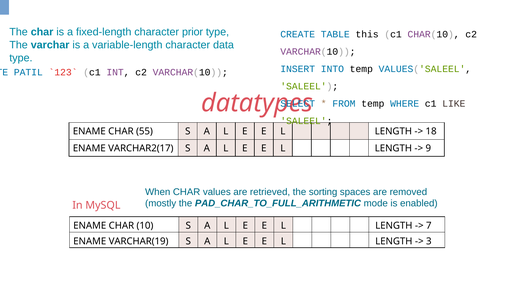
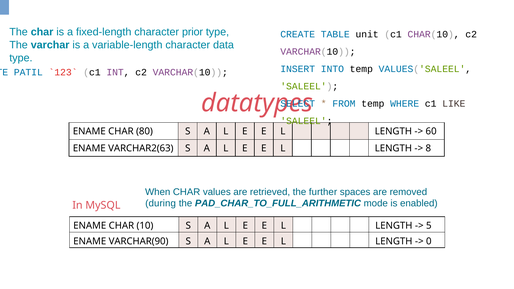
this: this -> unit (367, 34)
55: 55 -> 80 (144, 132)
18: 18 -> 60 (431, 132)
VARCHAR2(17: VARCHAR2(17 -> VARCHAR2(63 (141, 148)
9: 9 -> 8 (428, 148)
sorting: sorting -> further (323, 192)
mostly: mostly -> during (161, 204)
7: 7 -> 5 (429, 226)
VARCHAR(19: VARCHAR(19 -> VARCHAR(90 (139, 241)
3: 3 -> 0 (429, 241)
